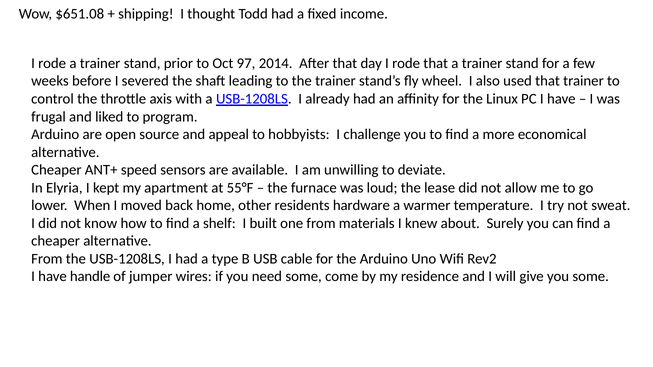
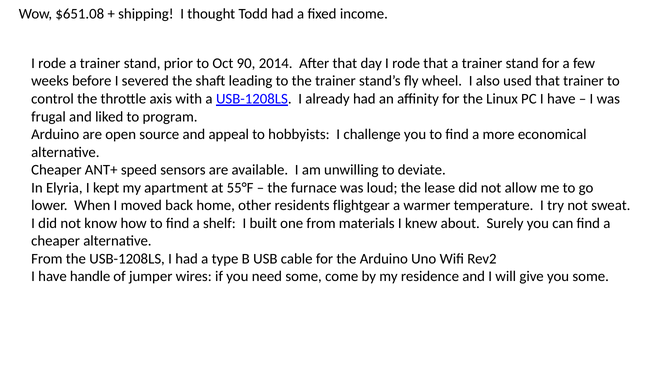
97: 97 -> 90 (246, 63)
hardware: hardware -> flightgear (361, 206)
